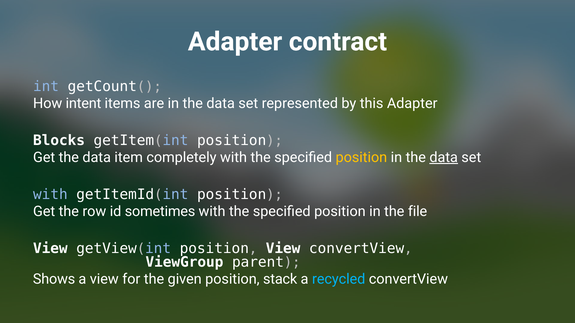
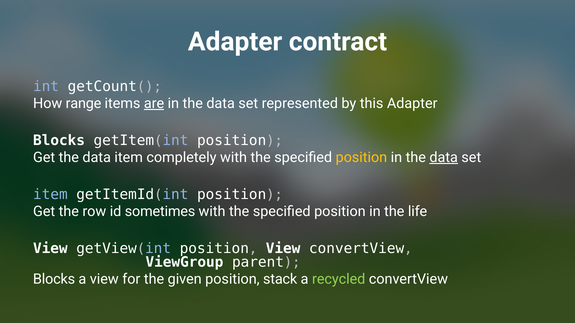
intent: intent -> range (83, 104)
are underline: none -> present (154, 104)
with: with -> item (50, 195)
file: file -> life (418, 212)
Shows: Shows -> Blocks (54, 279)
recycled colour: light blue -> light green (339, 279)
